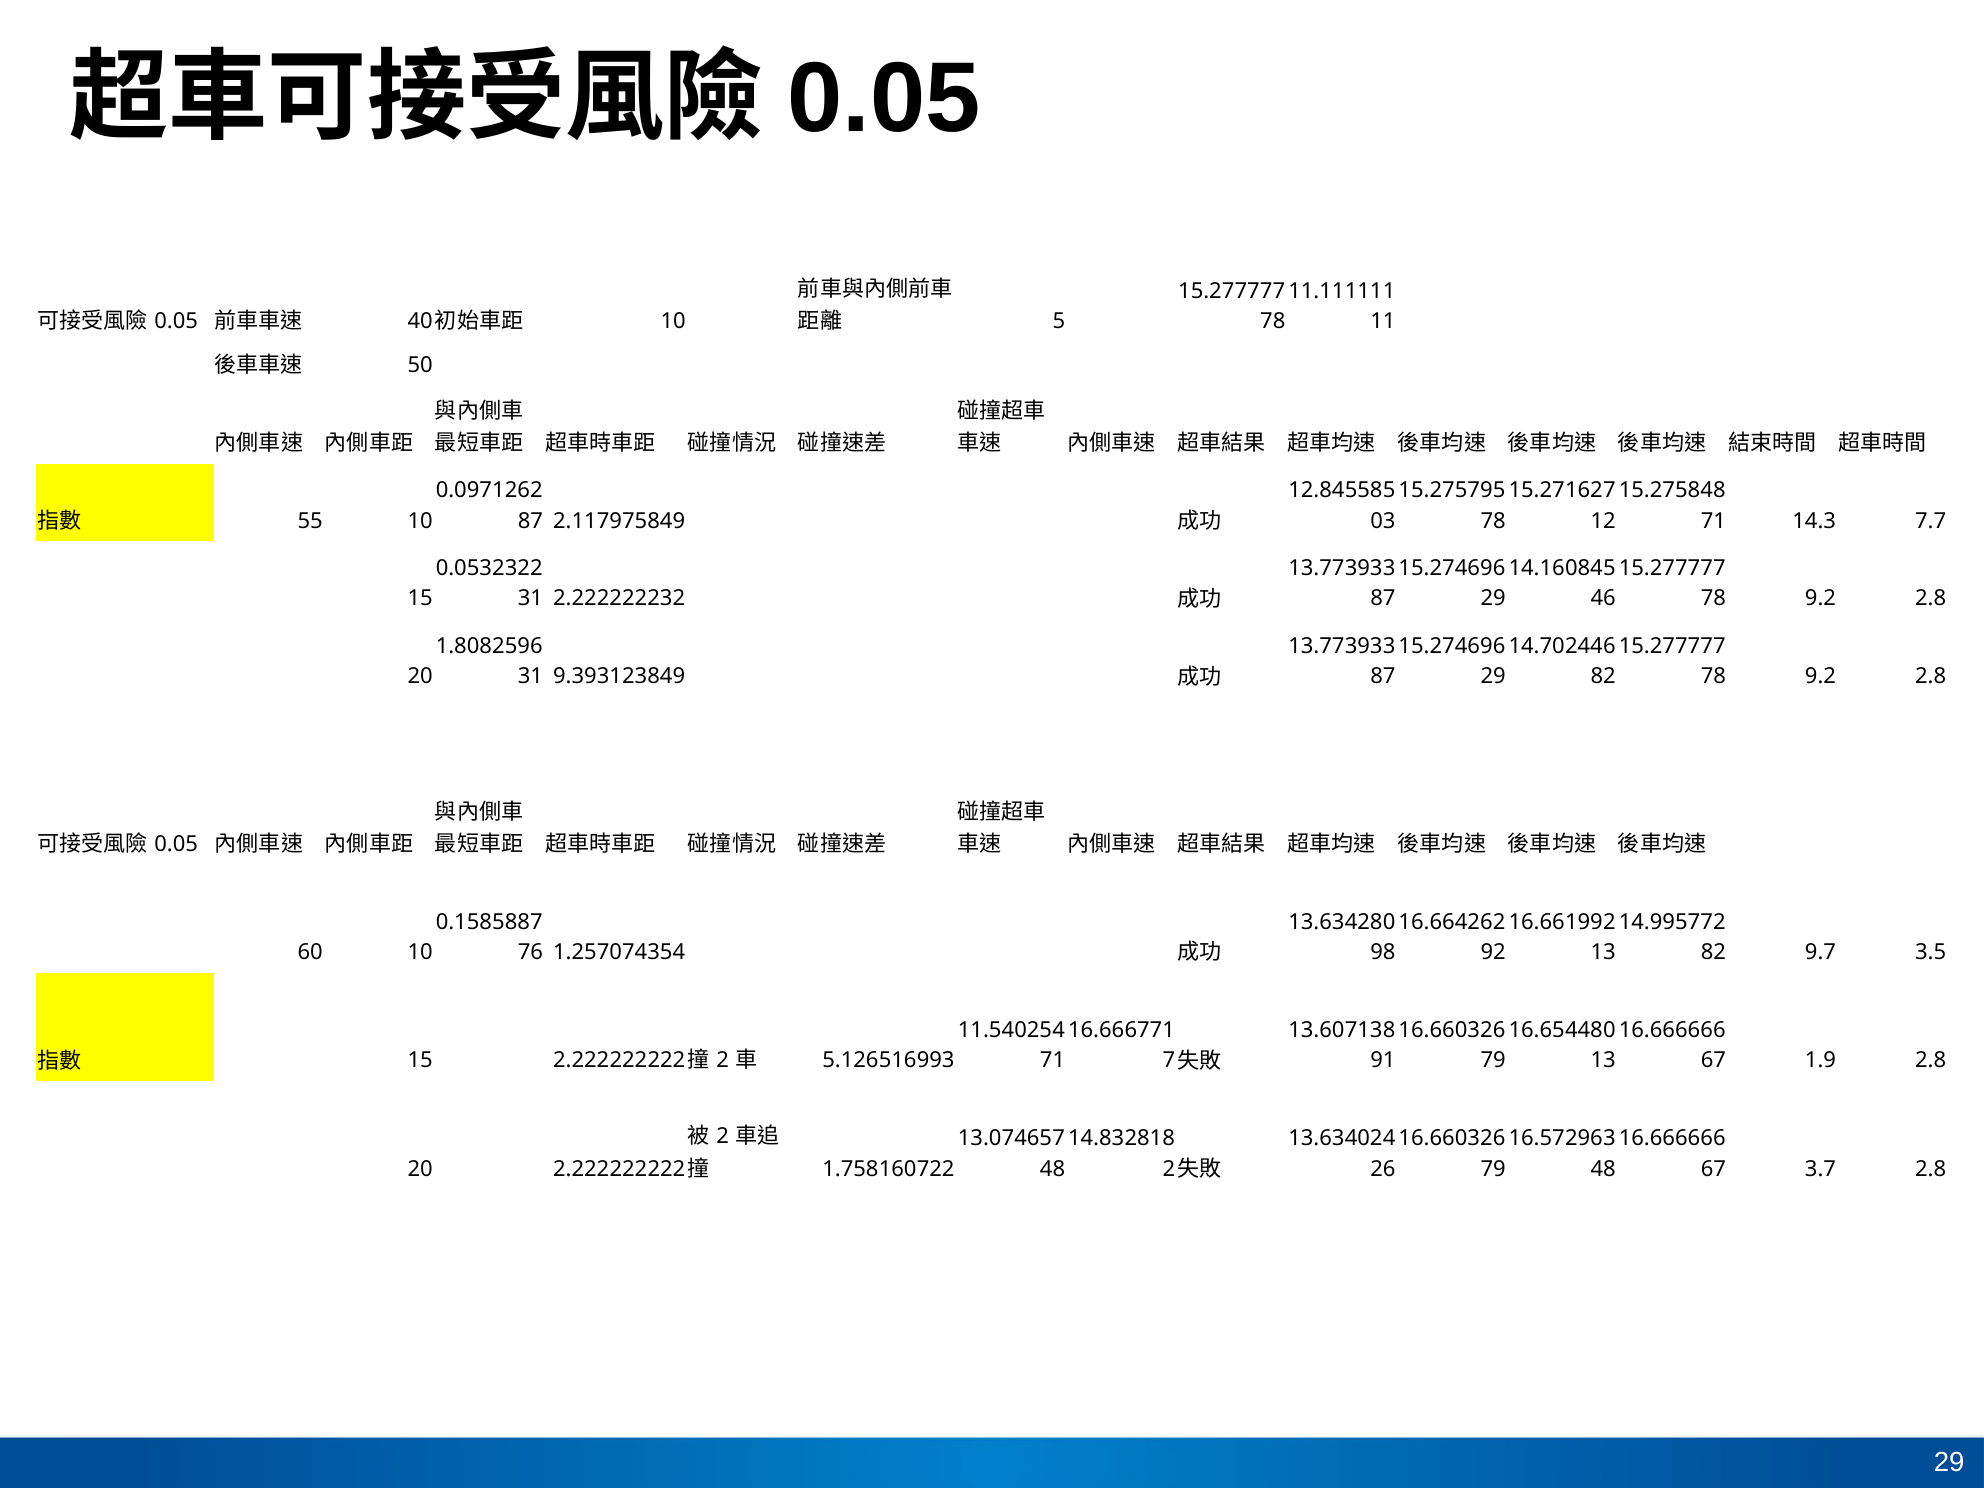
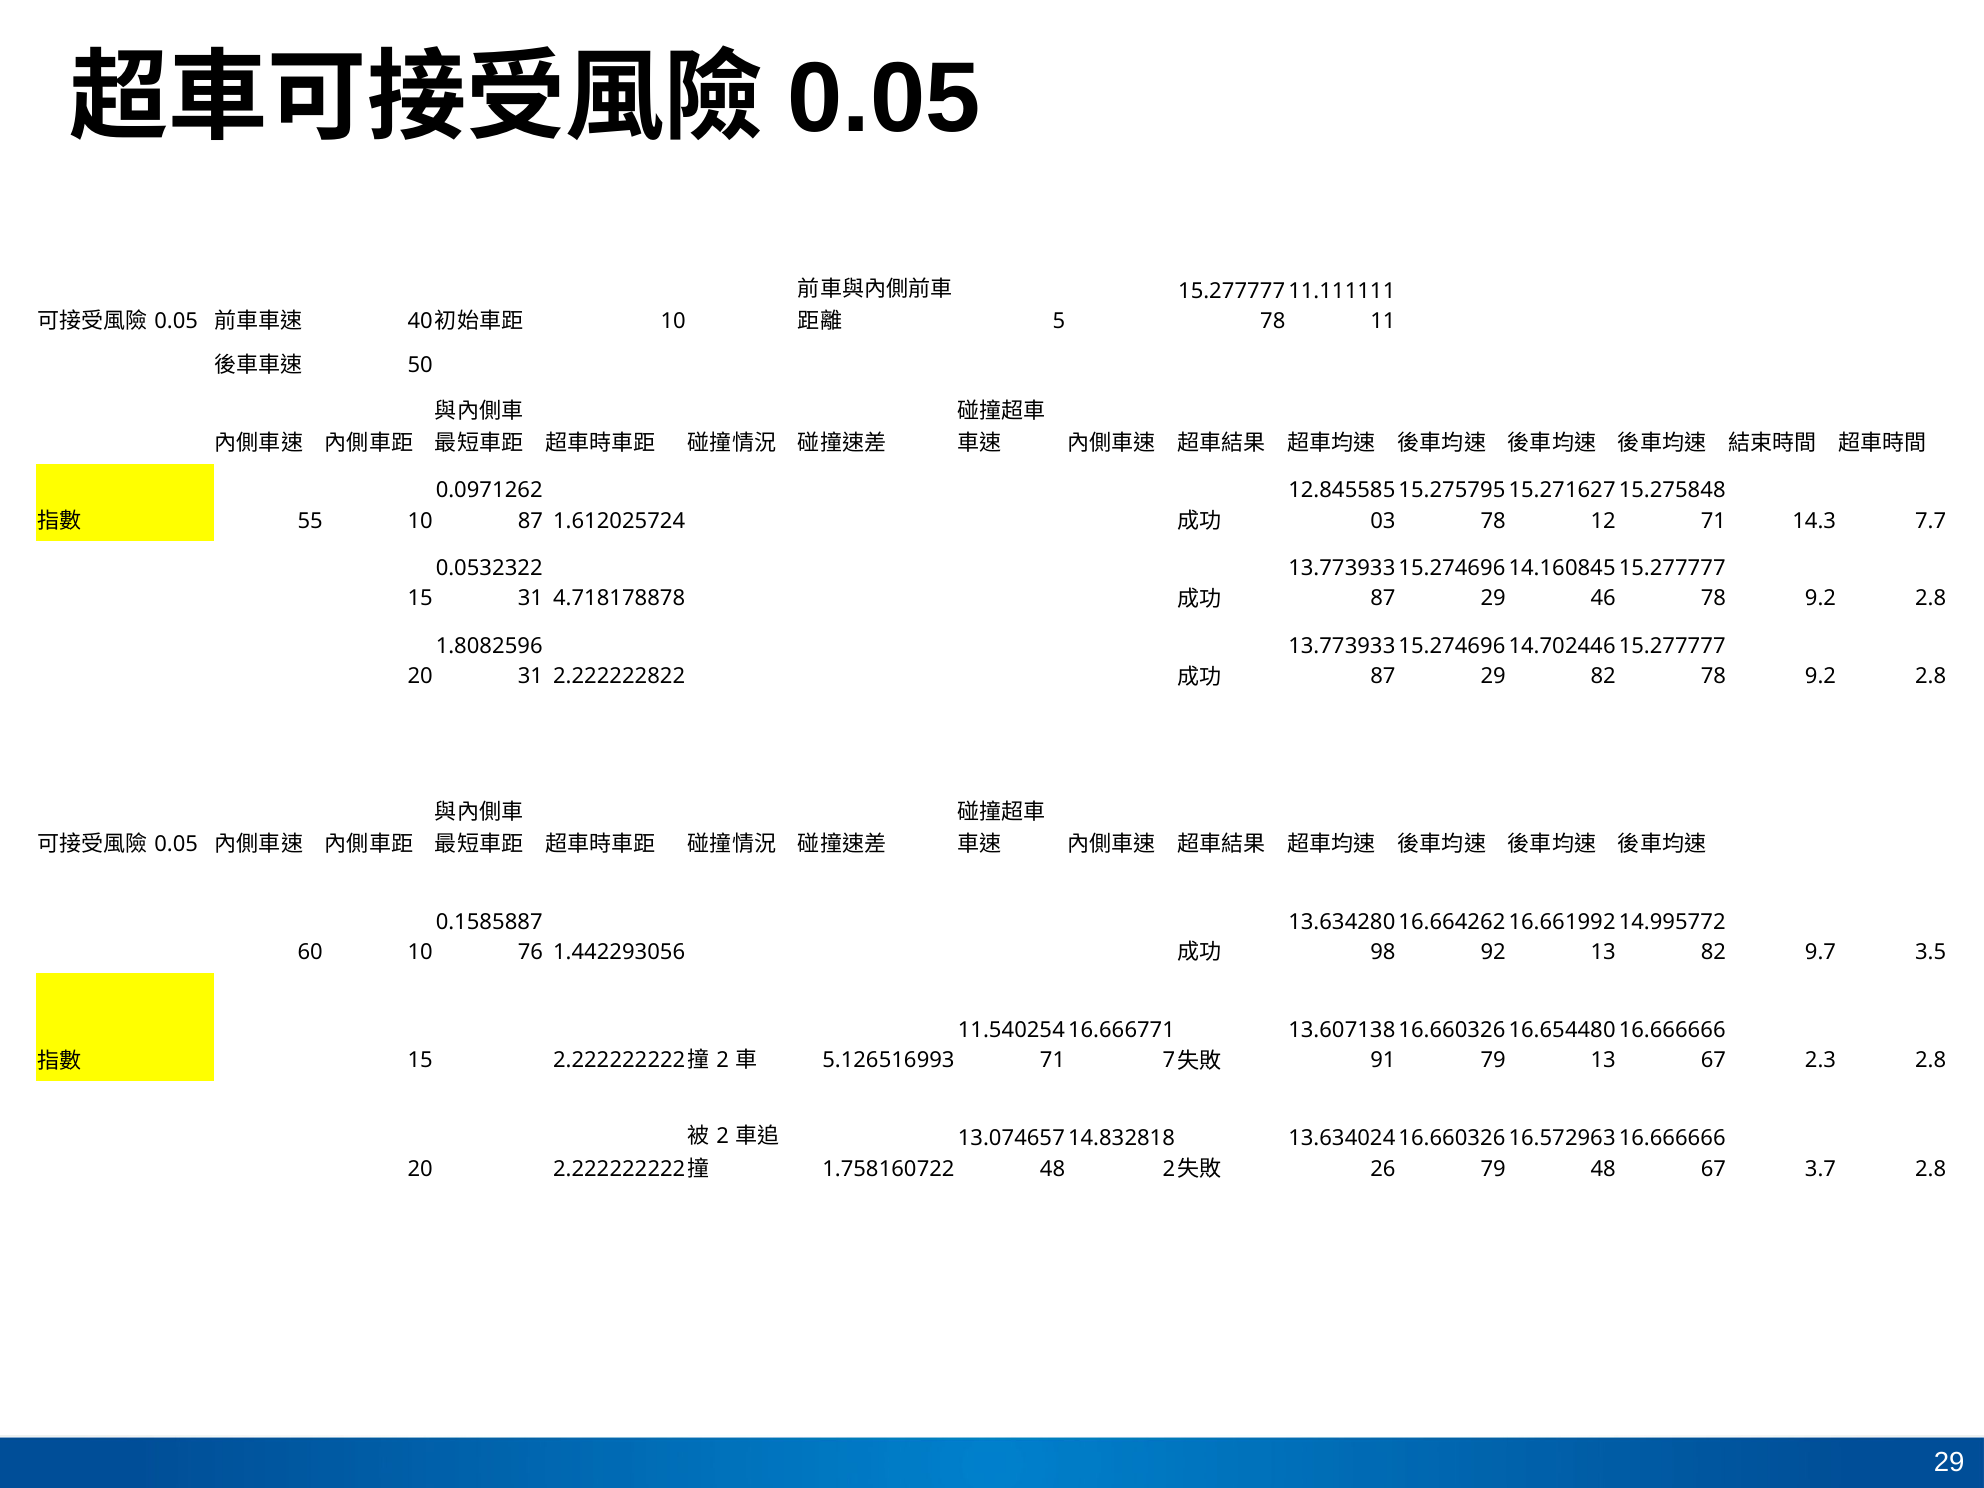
2.117975849: 2.117975849 -> 1.612025724 (619, 521)
2.222222232: 2.222222232 -> 4.718178878 (619, 599)
9.393123849: 9.393123849 -> 2.222222822 (619, 676)
1.257074354: 1.257074354 -> 1.442293056 (619, 952)
1.9: 1.9 -> 2.3 (1821, 1061)
